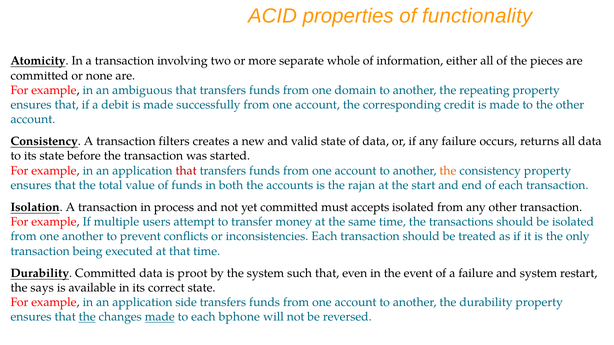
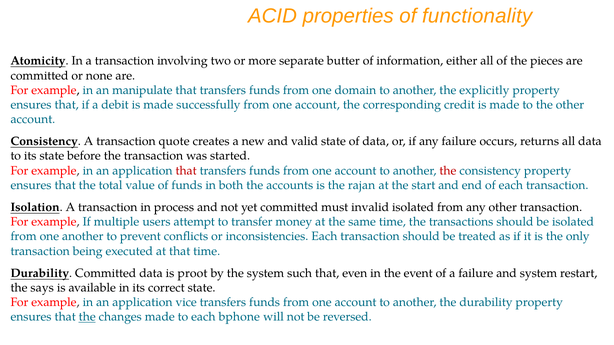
whole: whole -> butter (343, 61)
ambiguous: ambiguous -> manipulate (142, 90)
repeating: repeating -> explicitly (484, 90)
filters: filters -> quote (174, 142)
the colour: orange -> red (448, 171)
accepts: accepts -> invalid (370, 208)
side: side -> vice (186, 303)
made underline: present -> none (160, 317)
